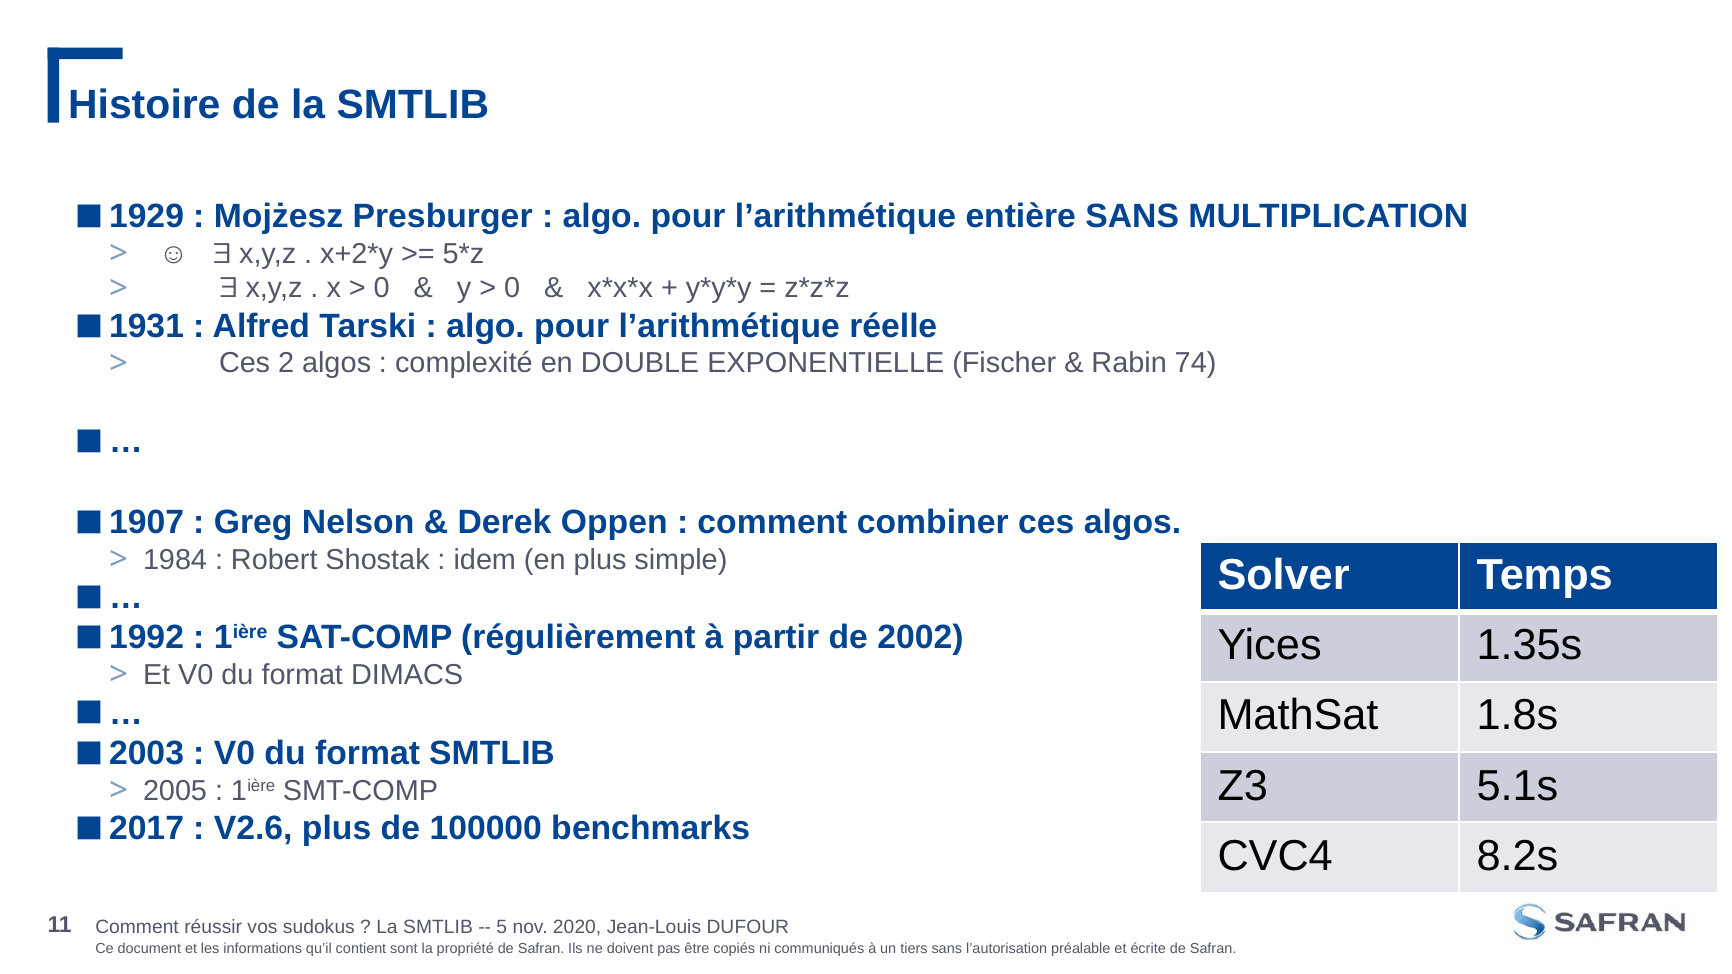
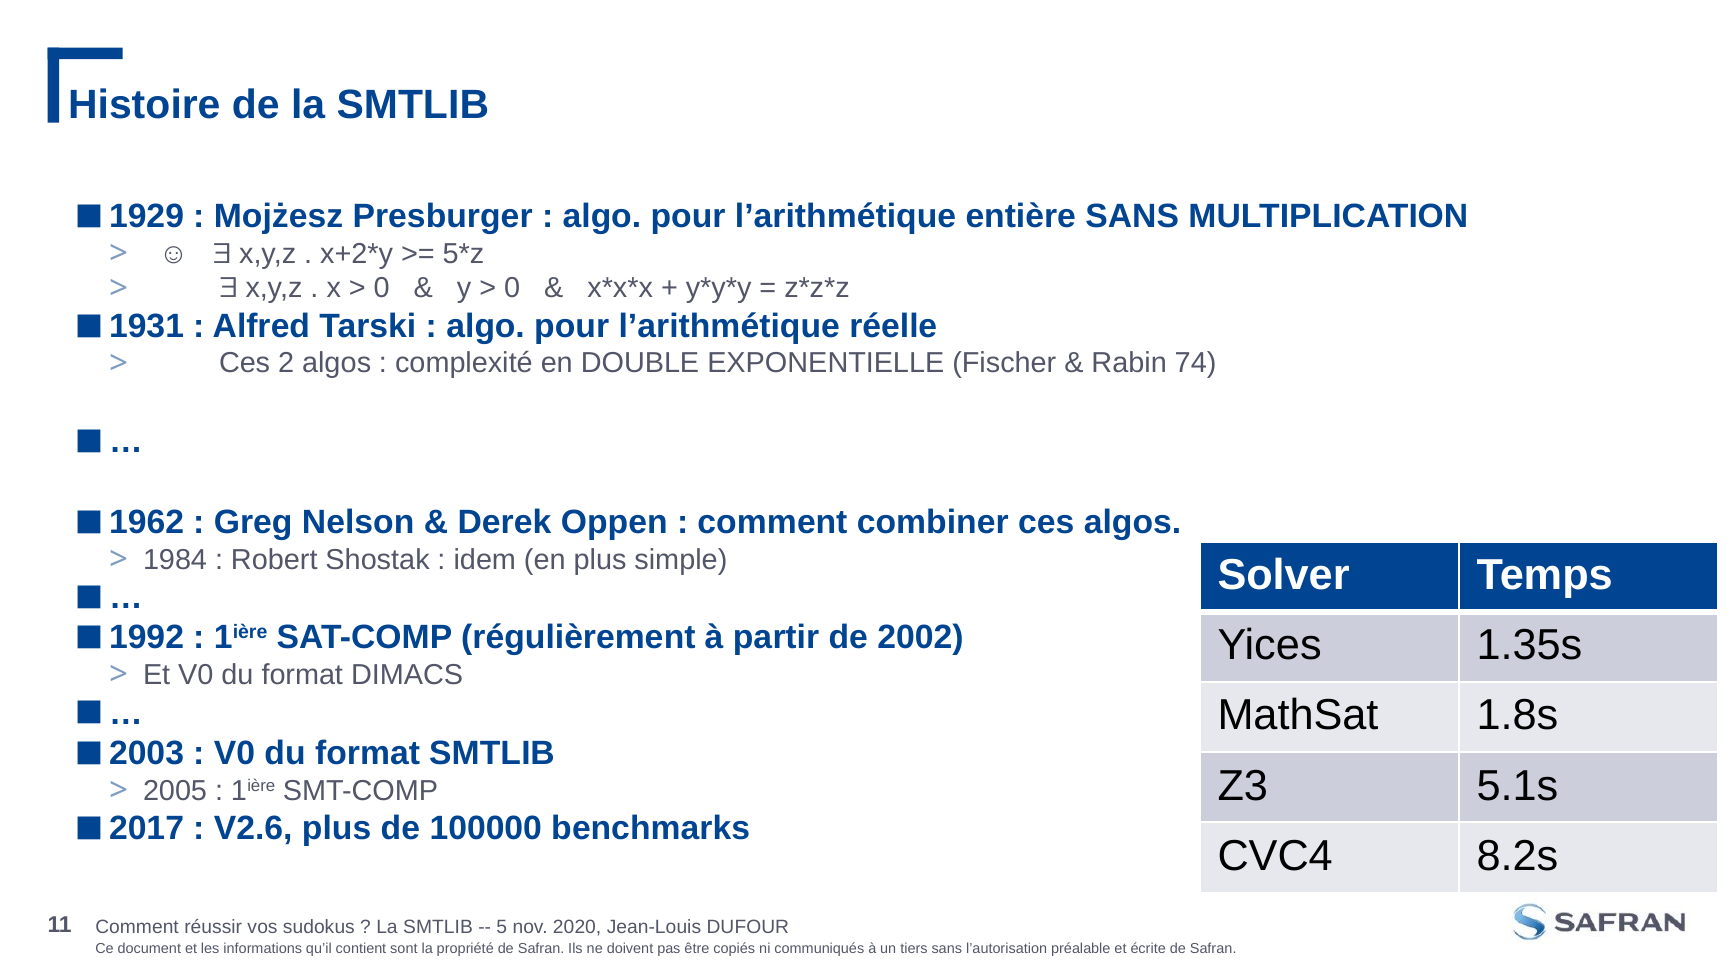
1907: 1907 -> 1962 (147, 523)
